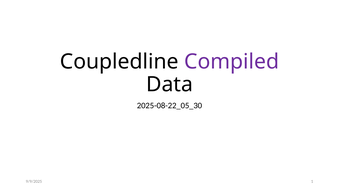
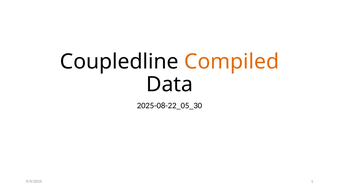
Compiled colour: purple -> orange (232, 62)
